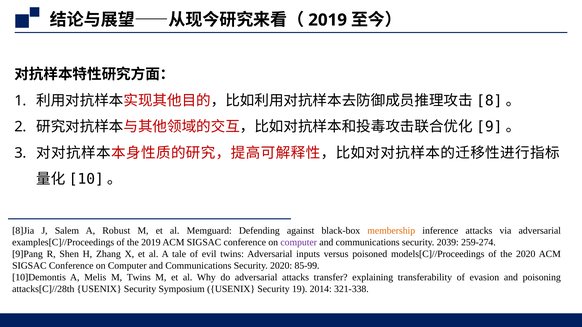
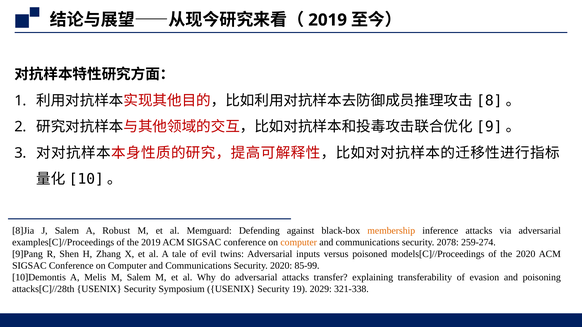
computer colour: purple -> orange (299, 243)
2039: 2039 -> 2078 (448, 243)
M Twins: Twins -> Salem (139, 278)
2014: 2014 -> 2029 (321, 289)
